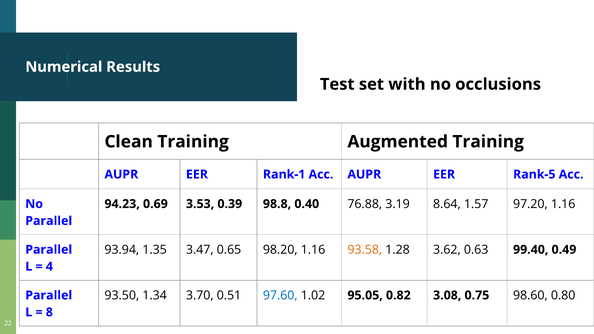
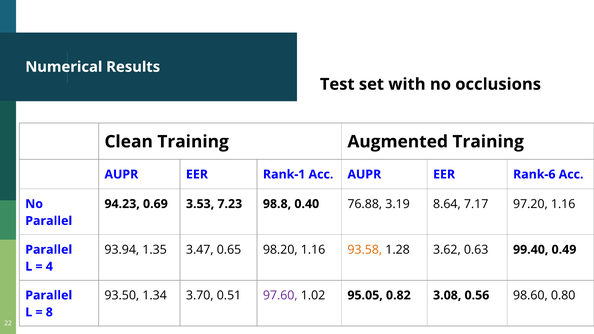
Rank-5: Rank-5 -> Rank-6 (534, 174)
0.39: 0.39 -> 7.23 (230, 204)
1.57: 1.57 -> 7.17 (476, 204)
97.60 colour: blue -> purple (280, 295)
0.75: 0.75 -> 0.56 (477, 295)
